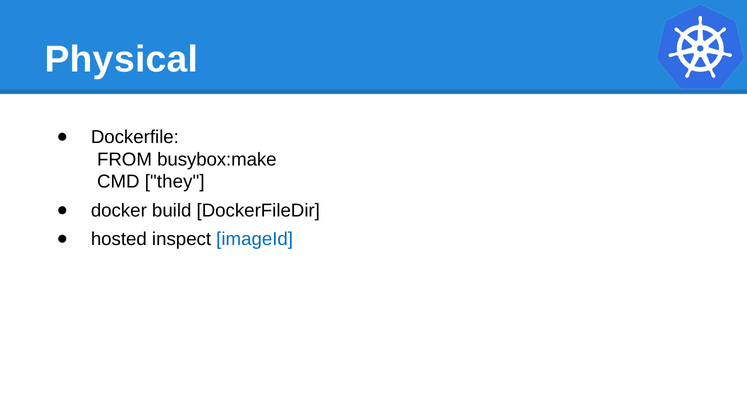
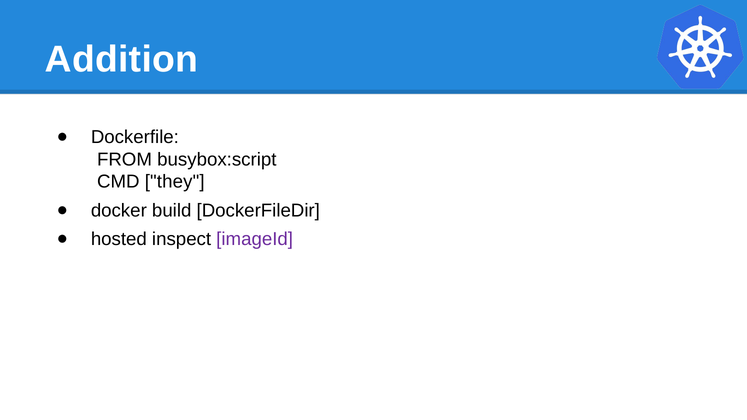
Physical: Physical -> Addition (121, 60)
busybox:make: busybox:make -> busybox:script (217, 160)
imageId colour: blue -> purple (255, 239)
